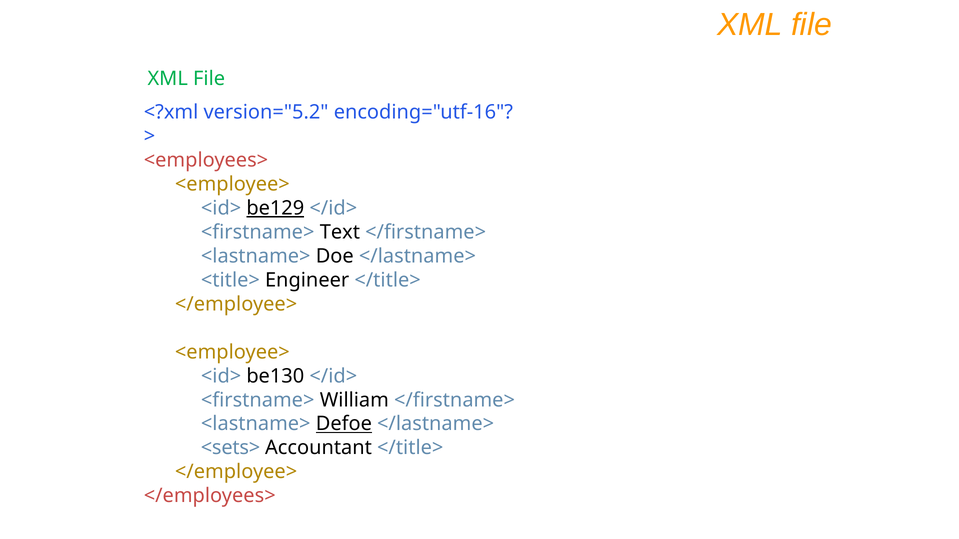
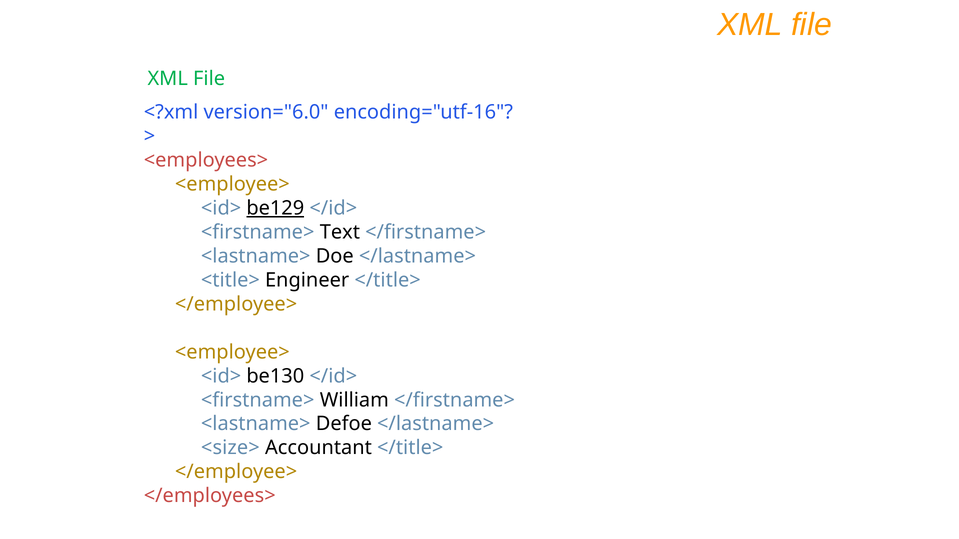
version="5.2: version="5.2 -> version="6.0 (266, 112)
Defoe underline: present -> none (344, 424)
<sets>: <sets> -> <size> (230, 448)
